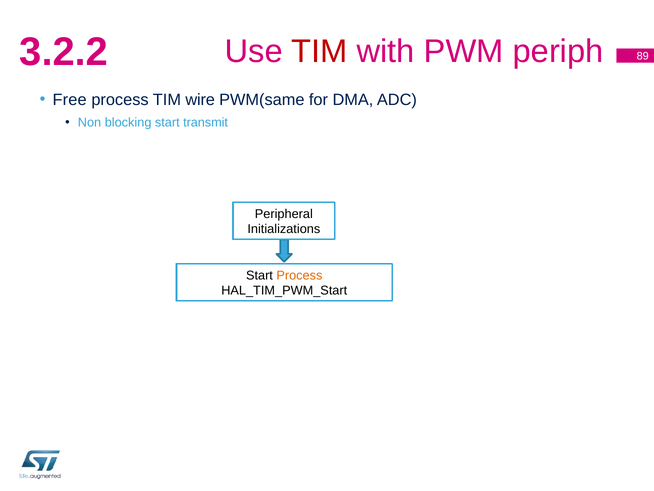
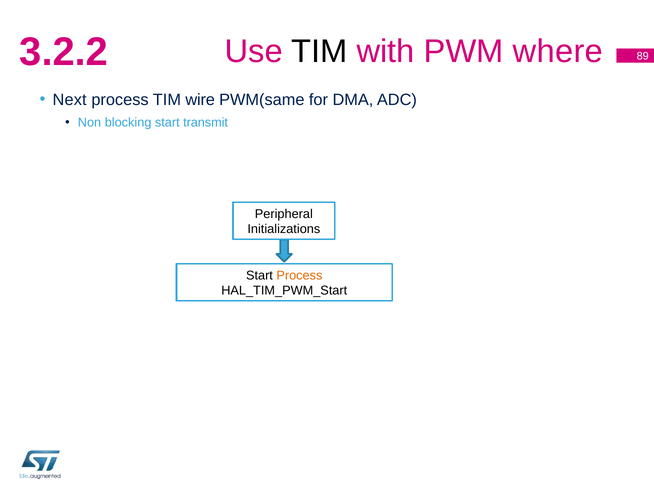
TIM colour: red -> black (319, 51)
periph: periph -> where (558, 51)
Free: Free -> Next (70, 100)
